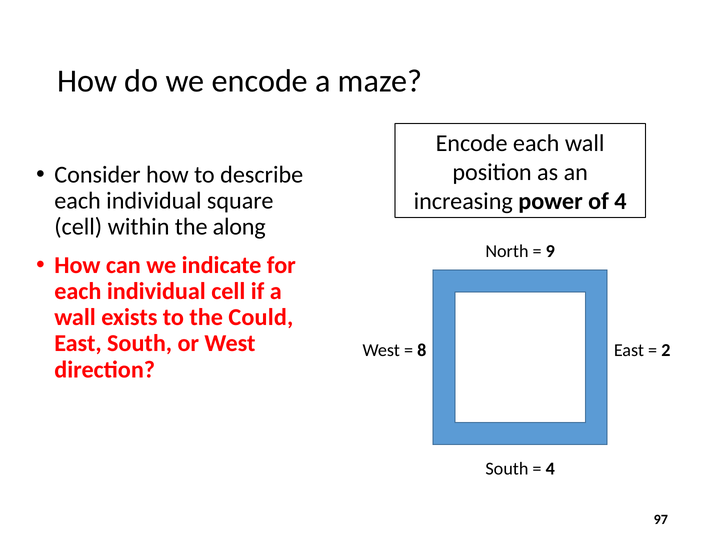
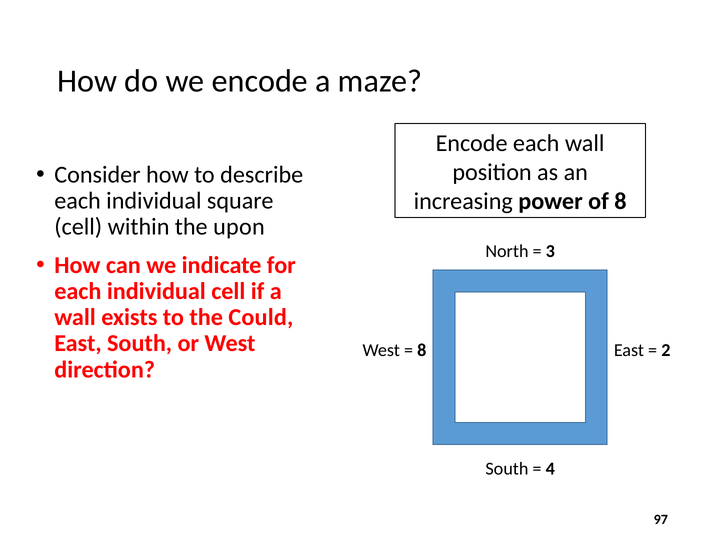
of 4: 4 -> 8 (620, 201)
along: along -> upon (239, 227)
9: 9 -> 3 (550, 251)
